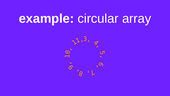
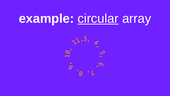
circular underline: none -> present (98, 19)
